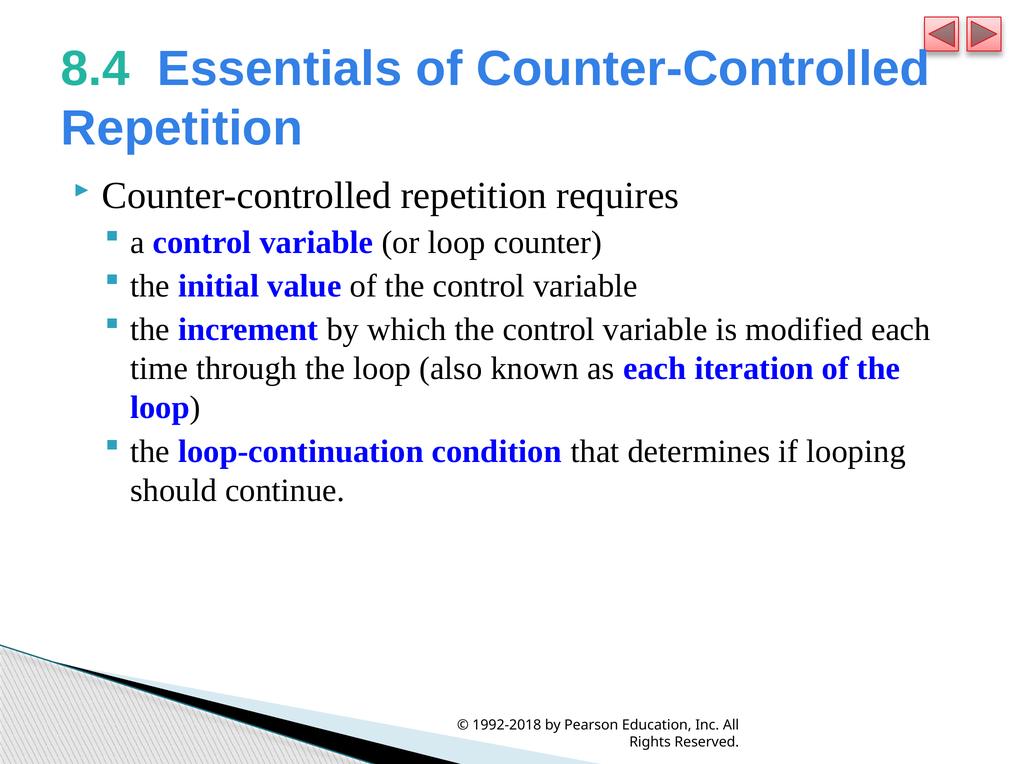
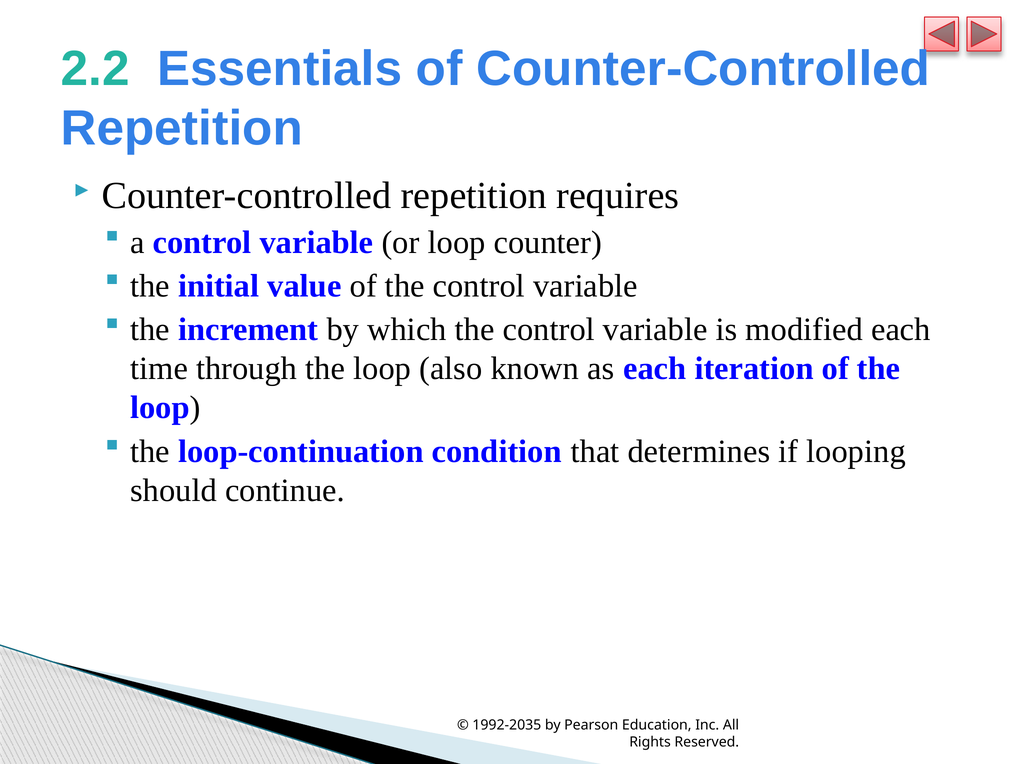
8.4: 8.4 -> 2.2 (95, 69)
1992-2018: 1992-2018 -> 1992-2035 (507, 724)
